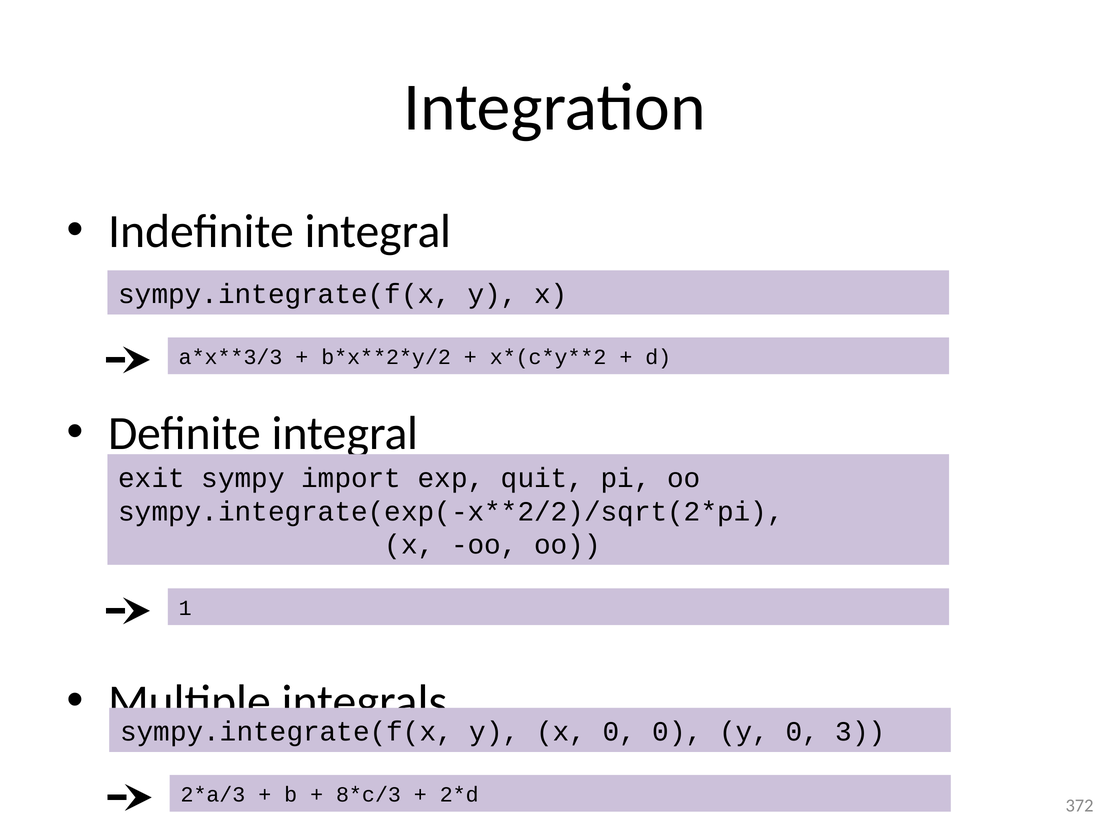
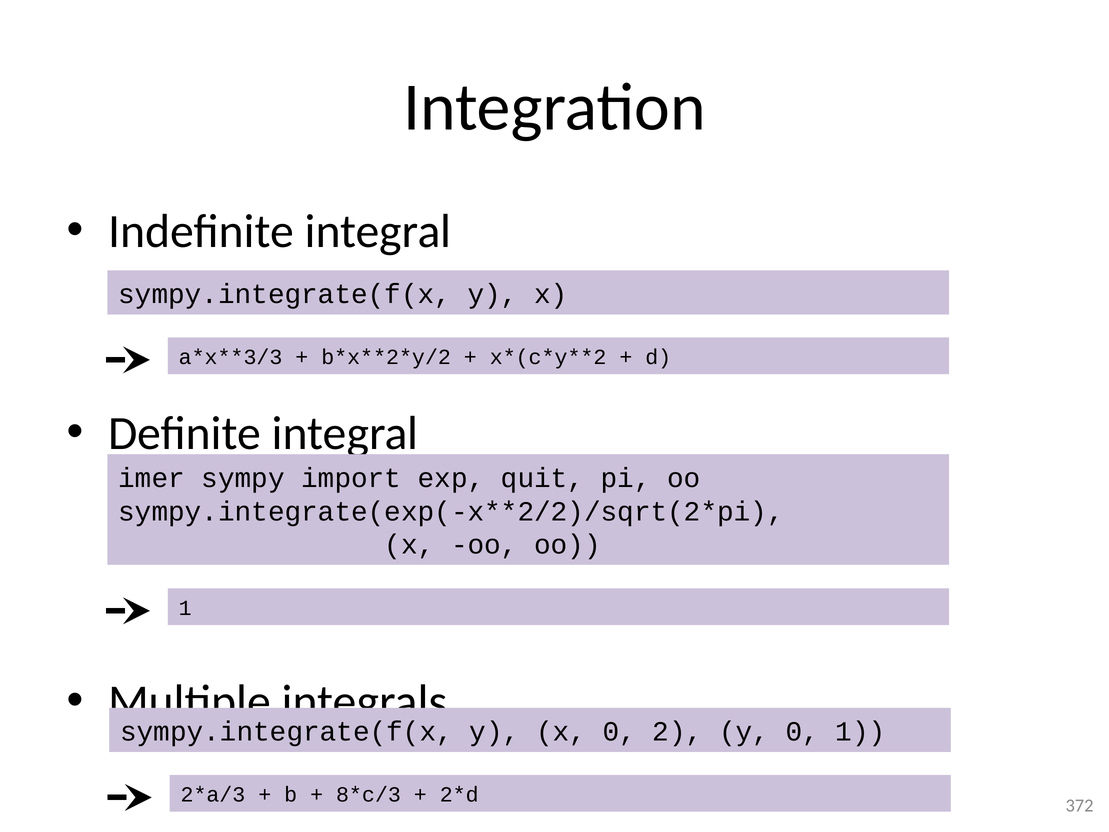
exit: exit -> imer (152, 478)
0 0: 0 -> 2 (677, 732)
0 3: 3 -> 1 (860, 732)
